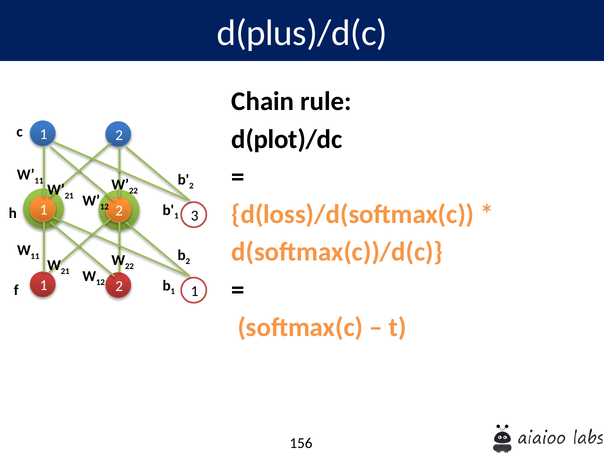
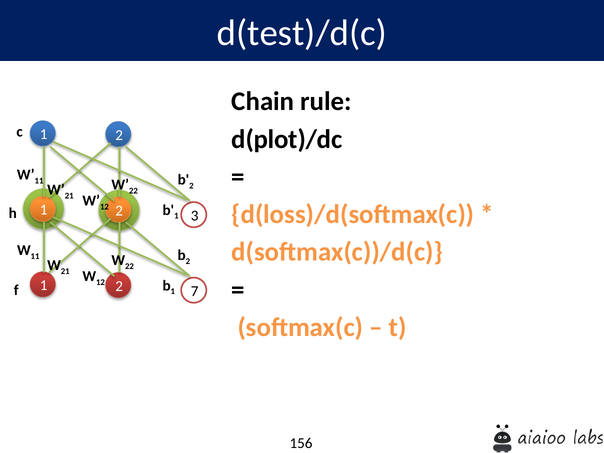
d(plus)/d(c: d(plus)/d(c -> d(test)/d(c (302, 33)
1: 1 -> 7 (195, 291)
